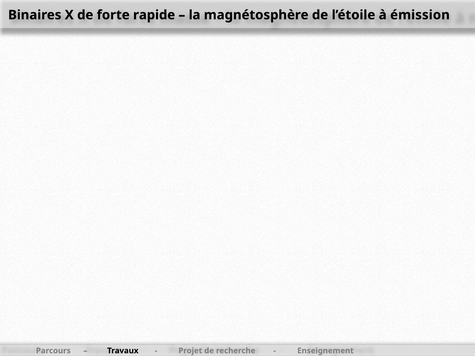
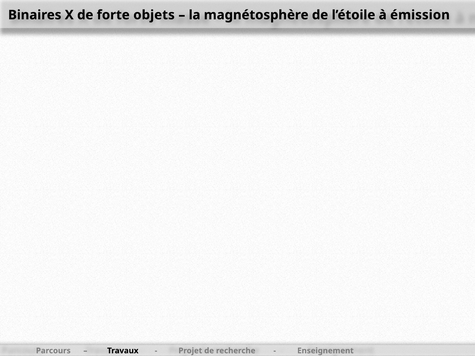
rapide: rapide -> objets (154, 15)
